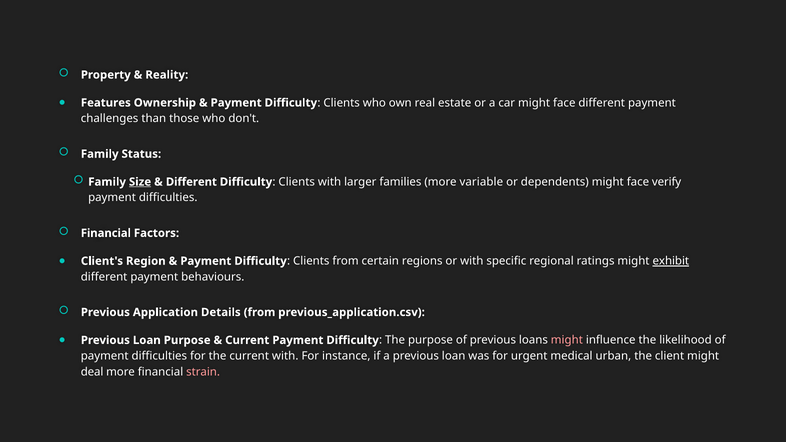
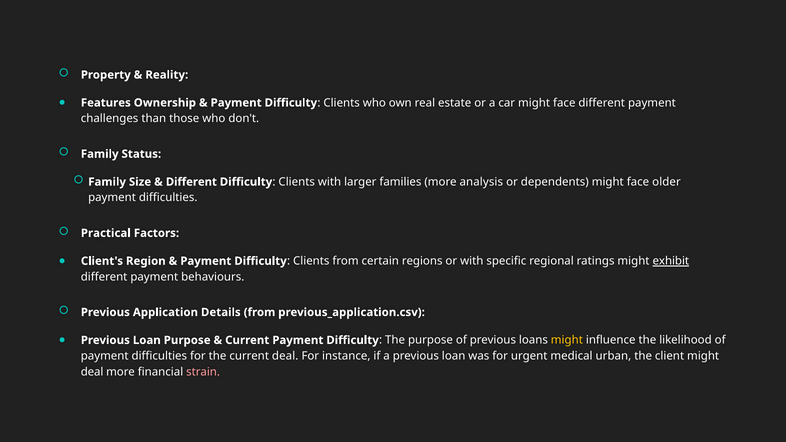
Size underline: present -> none (140, 182)
variable: variable -> analysis (481, 182)
verify: verify -> older (666, 182)
Financial: Financial -> Practical (106, 233)
might colour: pink -> yellow (567, 340)
current with: with -> deal (285, 356)
